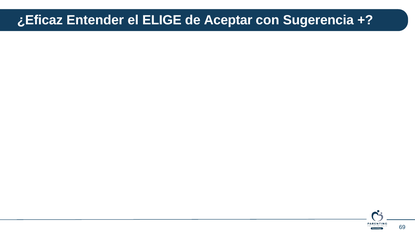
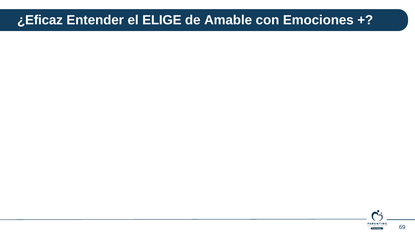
Aceptar: Aceptar -> Amable (228, 20)
Sugerencia: Sugerencia -> Emociones (318, 20)
